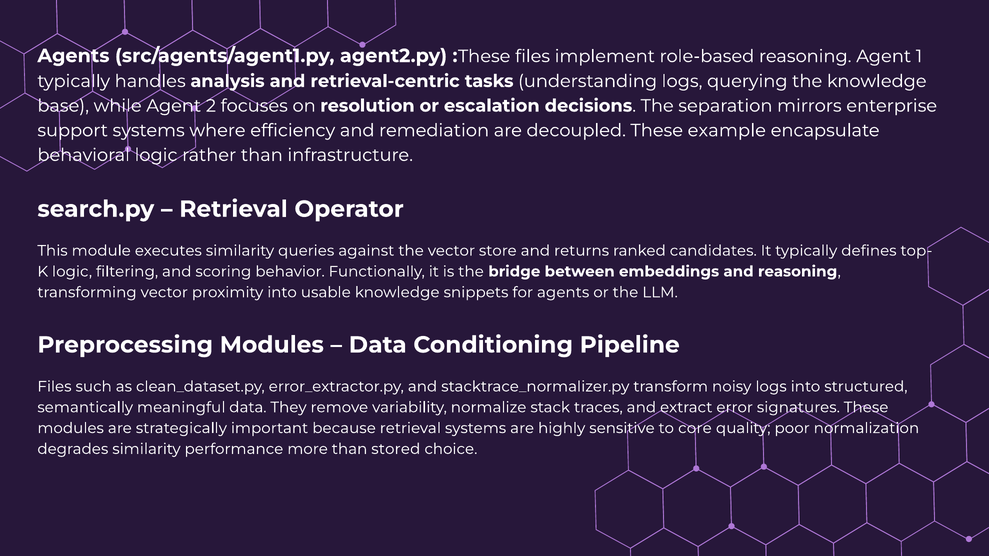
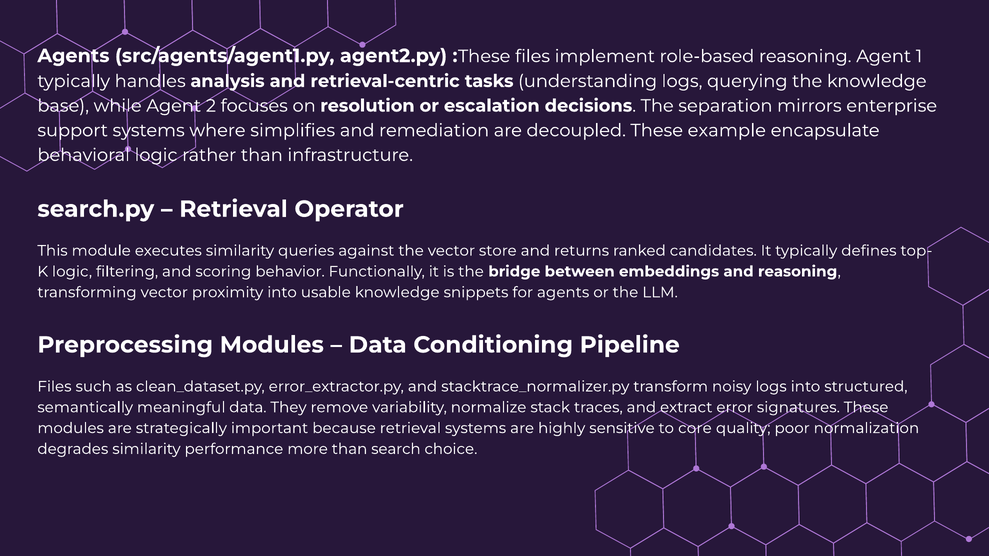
efficiency: efficiency -> simplifies (293, 130)
stored: stored -> search (396, 449)
